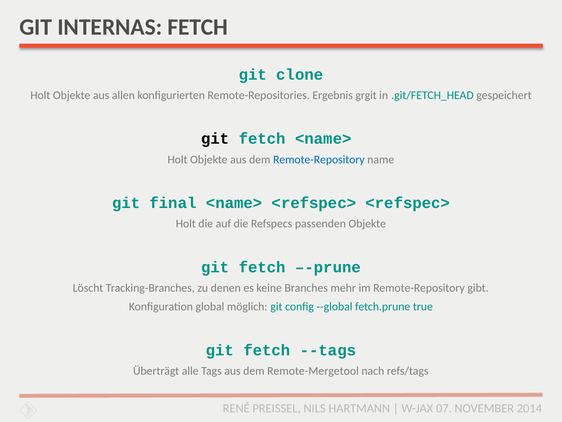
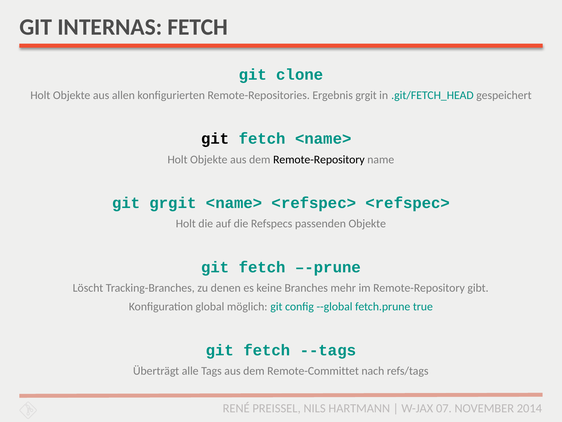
Remote-Repository colour: blue -> black (319, 159)
git final: final -> grgit (173, 203)
Remote-Mergetool: Remote-Mergetool -> Remote-Committet (313, 370)
